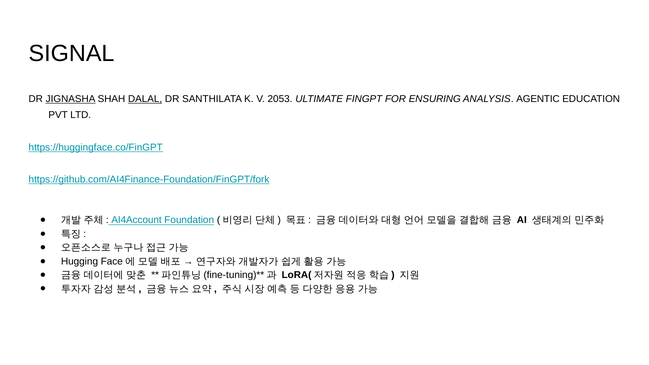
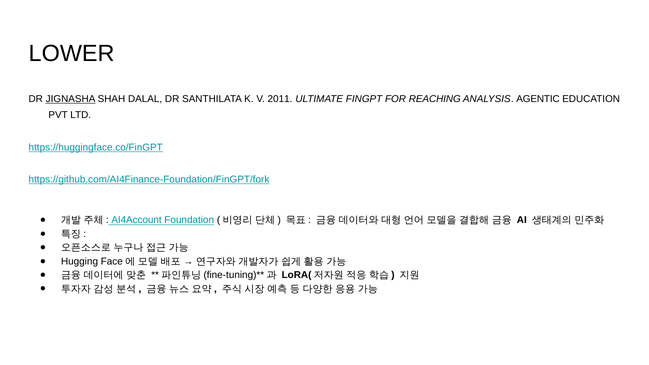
SIGNAL: SIGNAL -> LOWER (72, 54)
DALAL underline: present -> none (145, 99)
2053: 2053 -> 2011 (280, 99)
ENSURING: ENSURING -> REACHING (435, 99)
